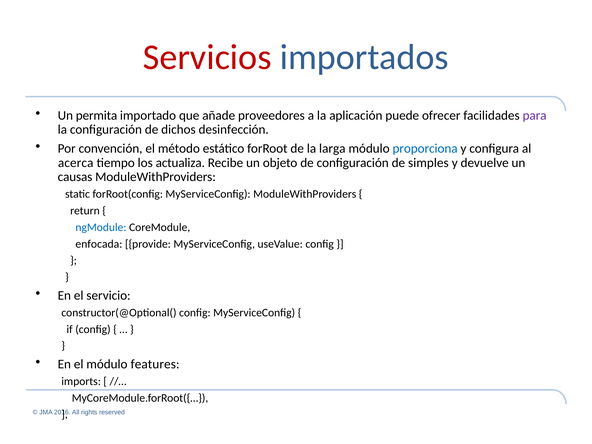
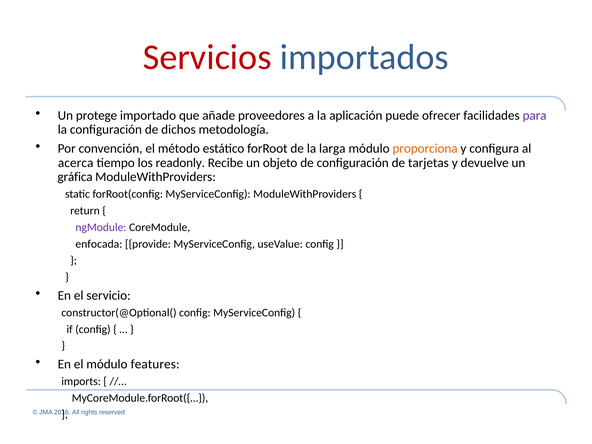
permita: permita -> protege (97, 115)
desinfección: desinfección -> metodología (234, 130)
proporciona colour: blue -> orange (425, 148)
actualiza: actualiza -> readonly (180, 163)
simples: simples -> tarjetas (428, 163)
causas: causas -> gráfica (75, 177)
ngModule colour: blue -> purple (101, 227)
